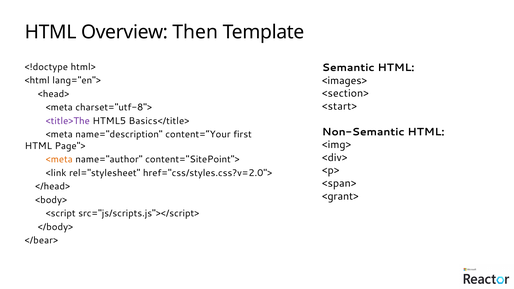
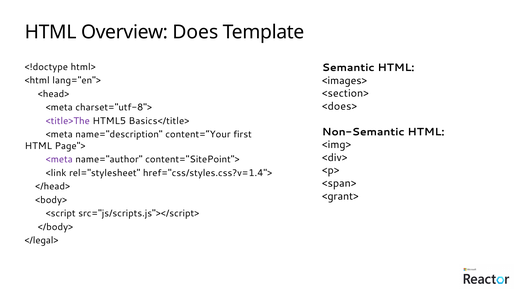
Then: Then -> Does (195, 32)
<start>: <start> -> <does> (340, 106)
<meta colour: orange -> purple (59, 159)
href="css/styles.css?v=2.0">: href="css/styles.css?v=2.0"> -> href="css/styles.css?v=1.4"> (208, 173)
</bear>: </bear> -> </legal> (41, 240)
